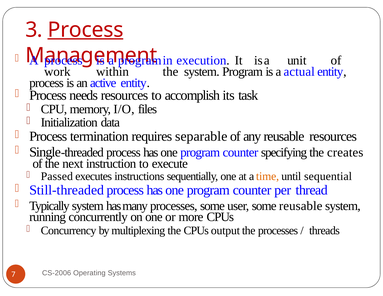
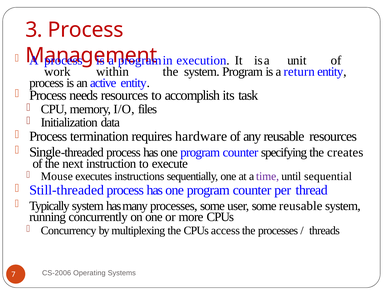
Process underline: present -> none (86, 30)
actual: actual -> return (299, 72)
separable: separable -> hardware (201, 136)
Passed: Passed -> Mouse (57, 176)
time colour: orange -> purple (268, 176)
output: output -> access (225, 230)
